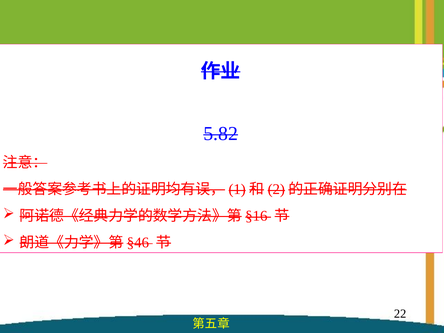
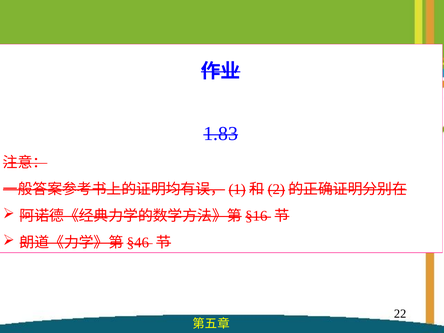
5.82: 5.82 -> 1.83 (221, 134)
